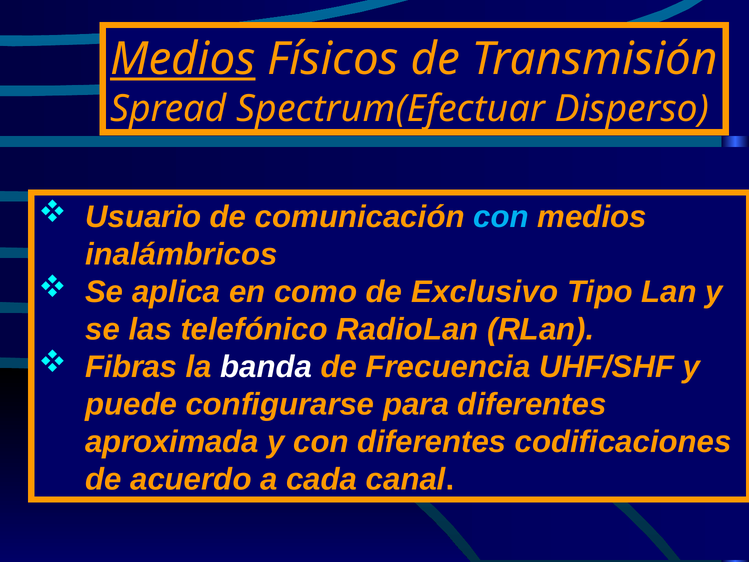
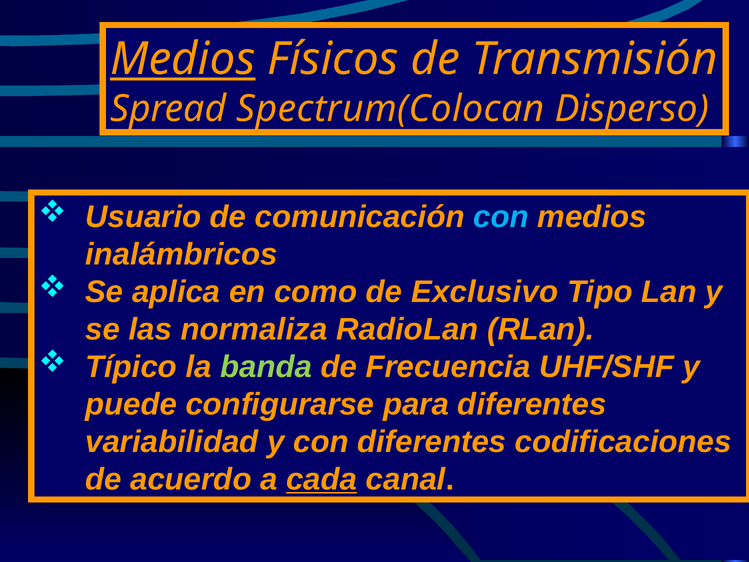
Spectrum(Efectuar: Spectrum(Efectuar -> Spectrum(Colocan (390, 109)
telefónico: telefónico -> normaliza (254, 329)
Fibras: Fibras -> Típico (131, 367)
banda colour: white -> light green (266, 367)
aproximada: aproximada -> variabilidad (172, 442)
cada underline: none -> present (322, 479)
